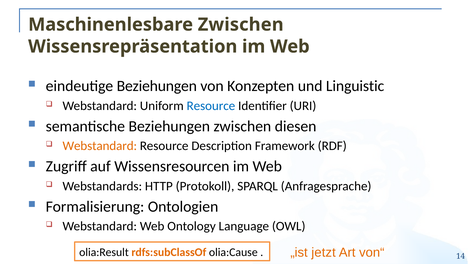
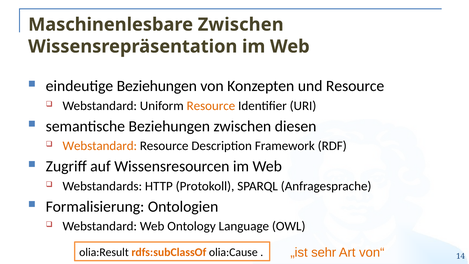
und Linguistic: Linguistic -> Resource (355, 86)
Resource colour: blue -> orange (211, 106)
jetzt: jetzt -> sehr (324, 252)
